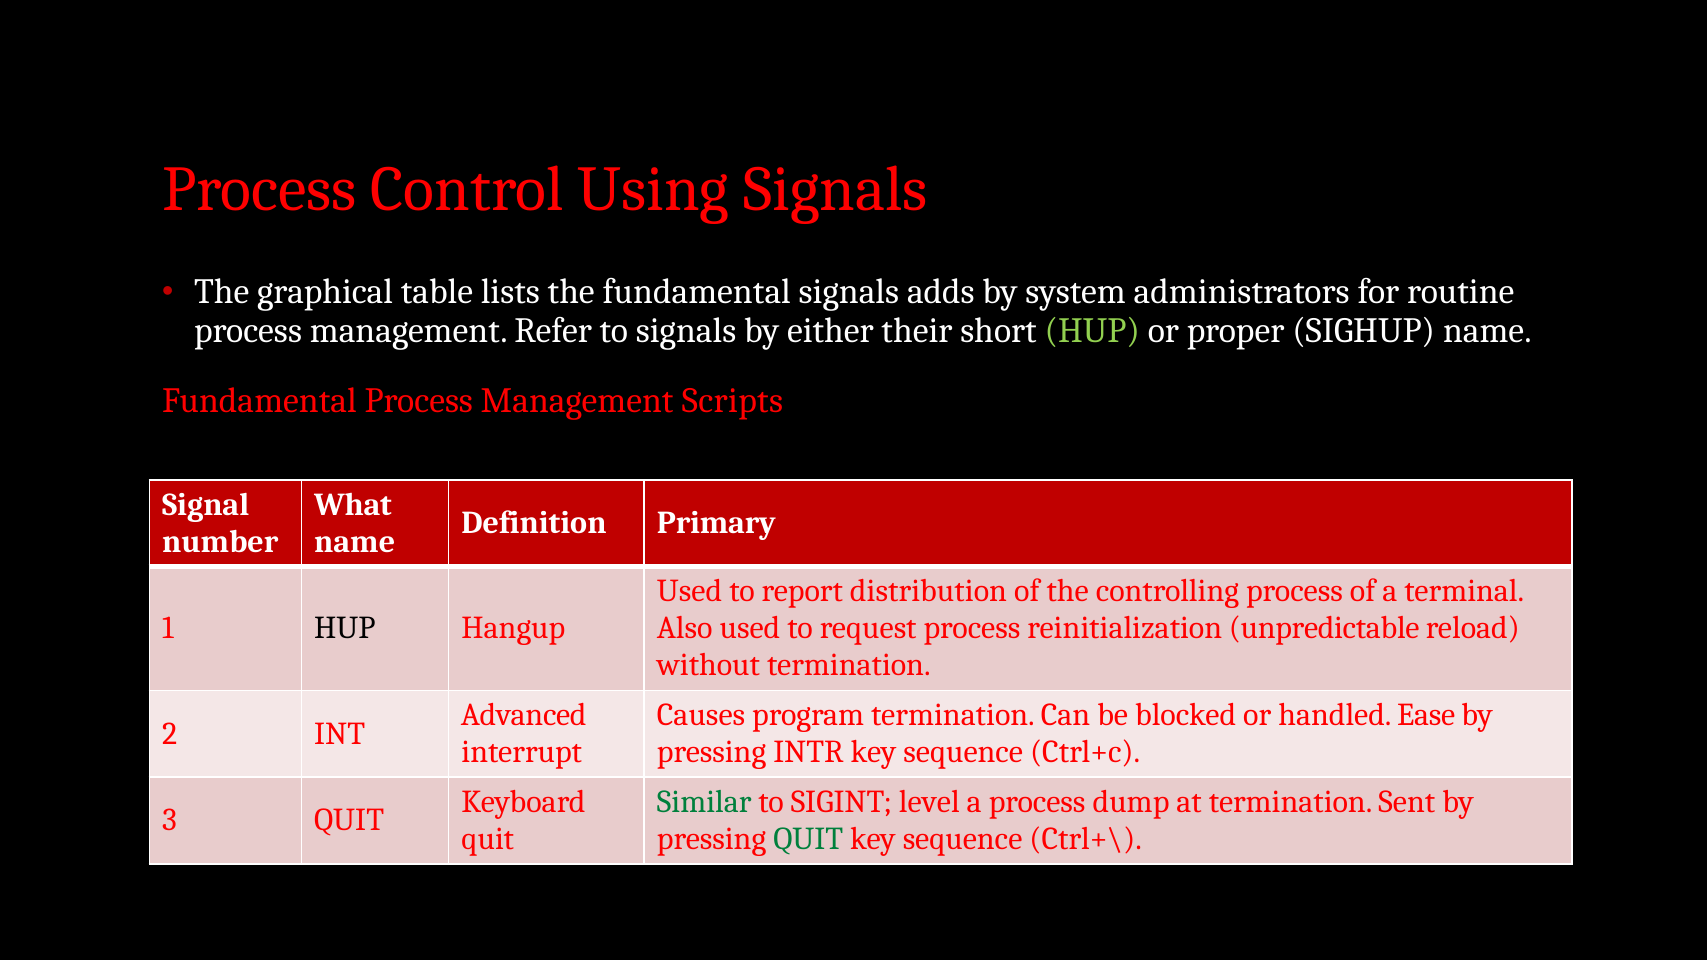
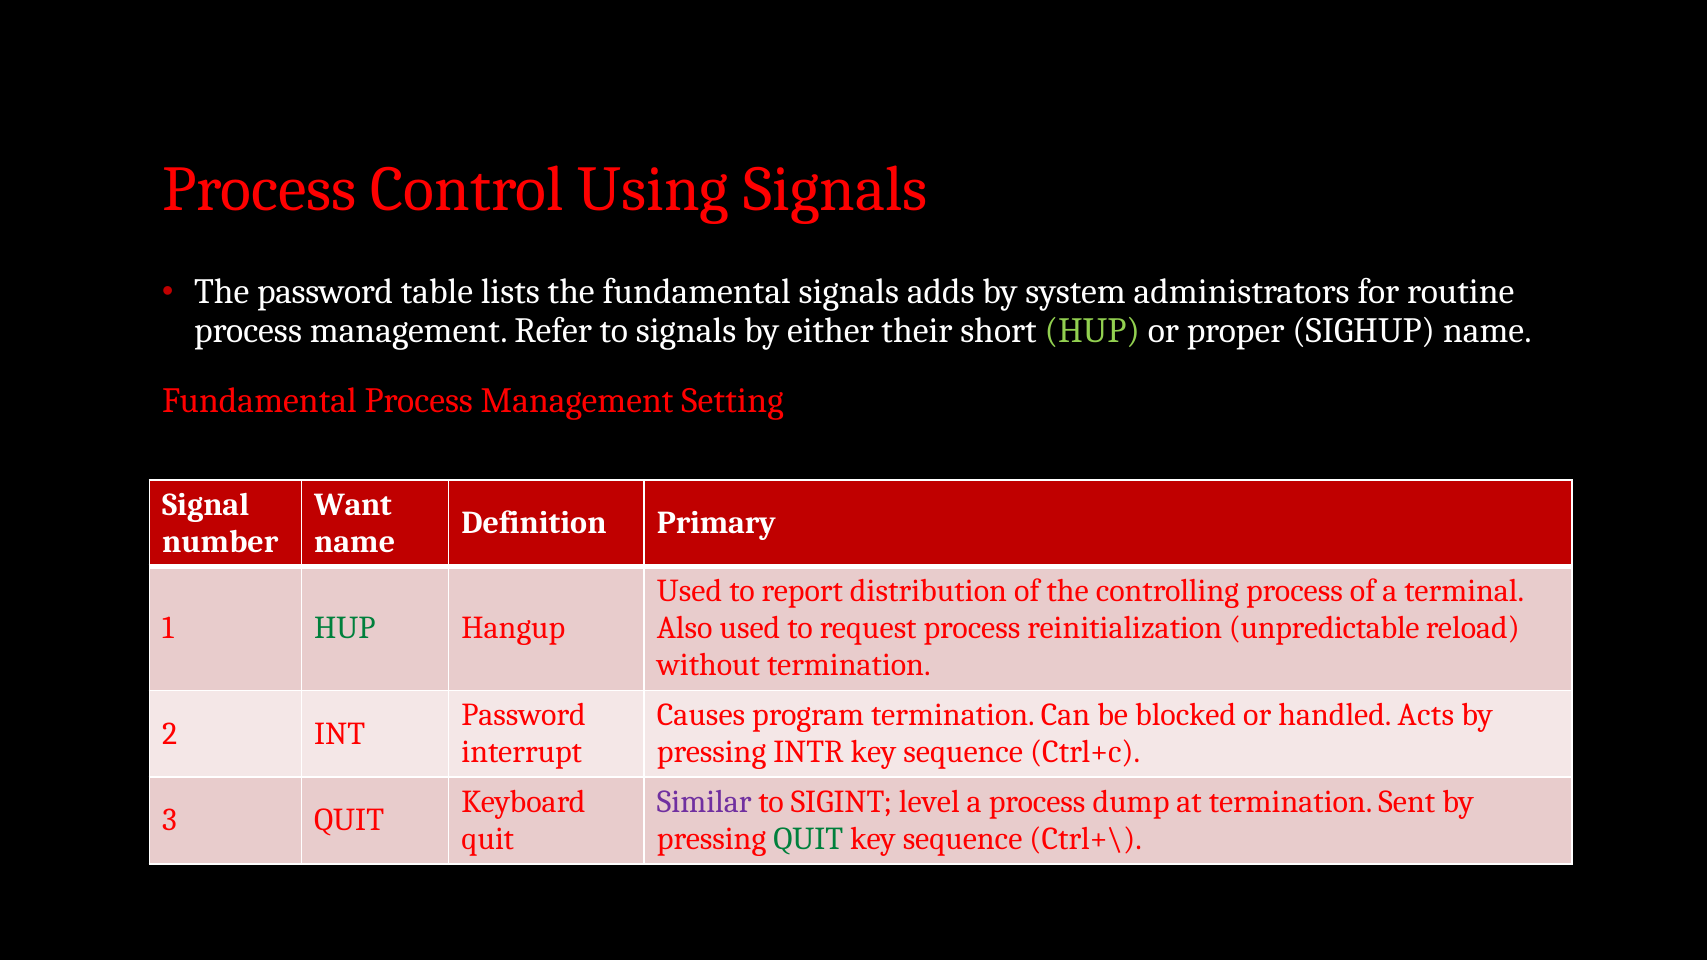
The graphical: graphical -> password (325, 292)
Scripts: Scripts -> Setting (733, 401)
What: What -> Want (353, 505)
HUP colour: black -> green (345, 628)
Advanced: Advanced -> Password (524, 715)
Ease: Ease -> Acts (1426, 715)
Similar colour: green -> purple (704, 802)
